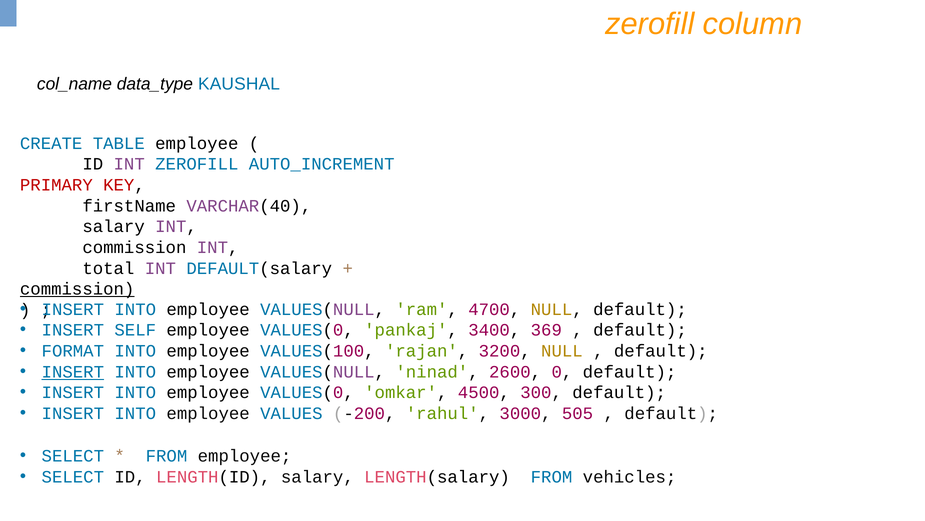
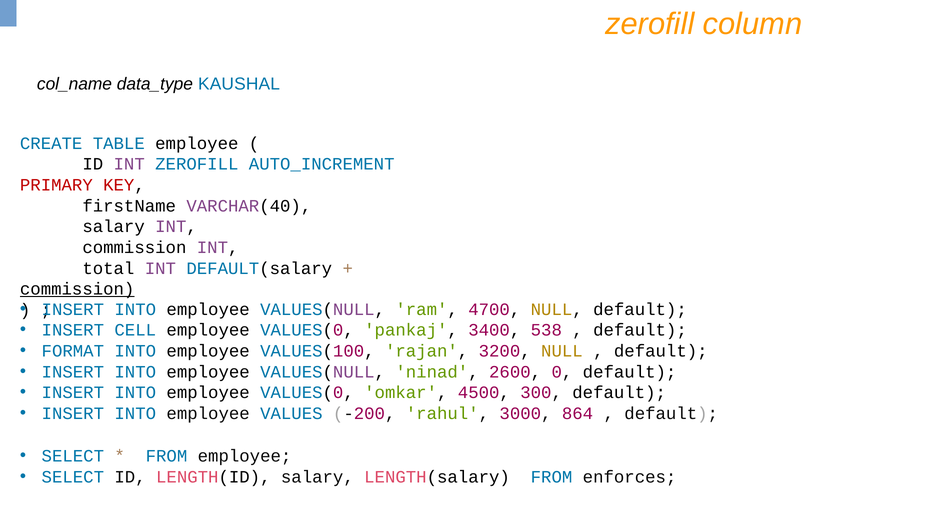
SELF: SELF -> CELL (135, 330)
369: 369 -> 538 (546, 330)
INSERT underline: present -> none (73, 371)
505: 505 -> 864 (578, 413)
vehicles: vehicles -> enforces (630, 476)
